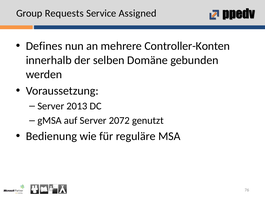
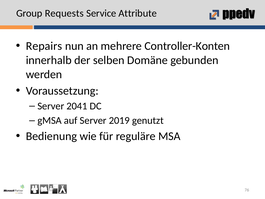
Assigned: Assigned -> Attribute (138, 13)
Defines: Defines -> Repairs (44, 46)
2013: 2013 -> 2041 (77, 106)
2072: 2072 -> 2019 (119, 120)
